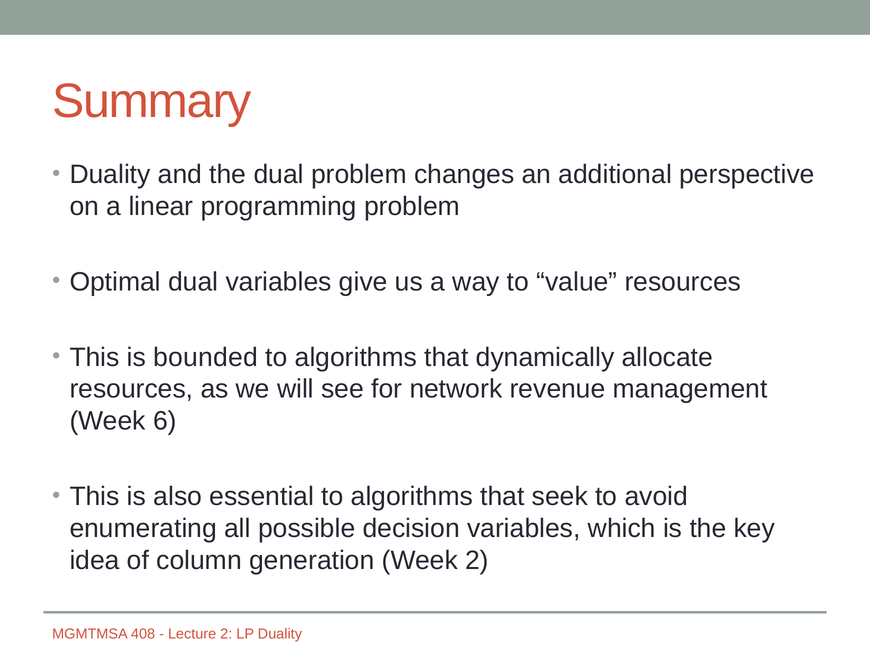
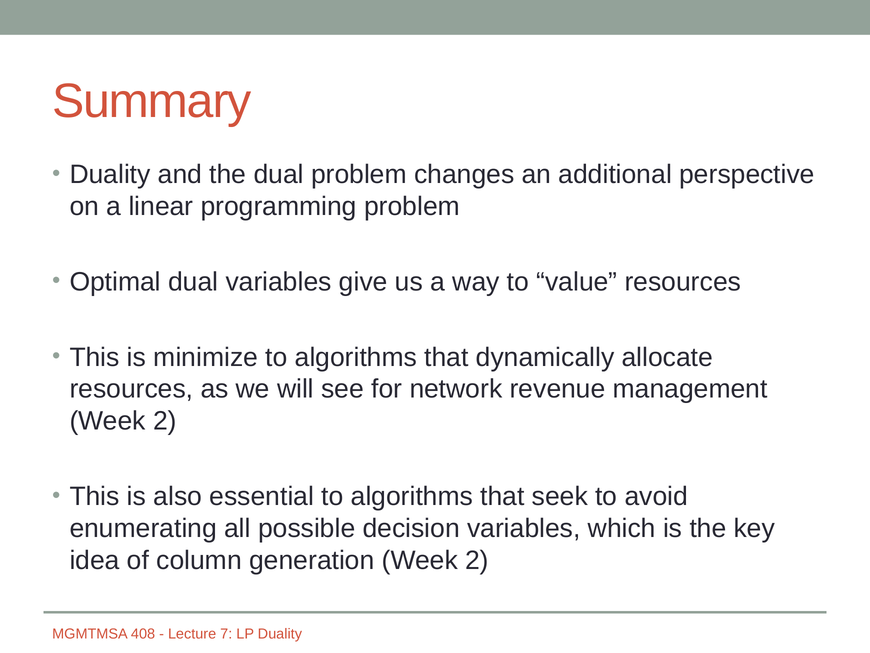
bounded: bounded -> minimize (206, 357)
6: 6 -> 2 (165, 421)
Lecture 2: 2 -> 7 (226, 633)
